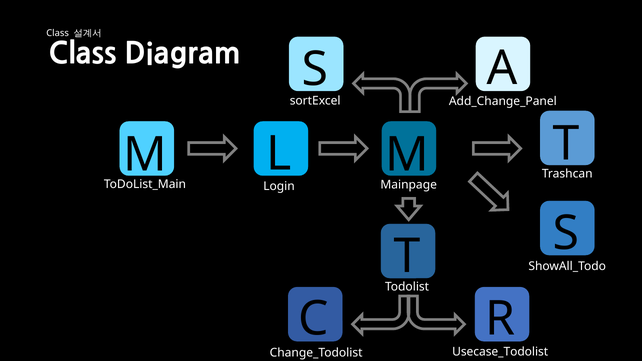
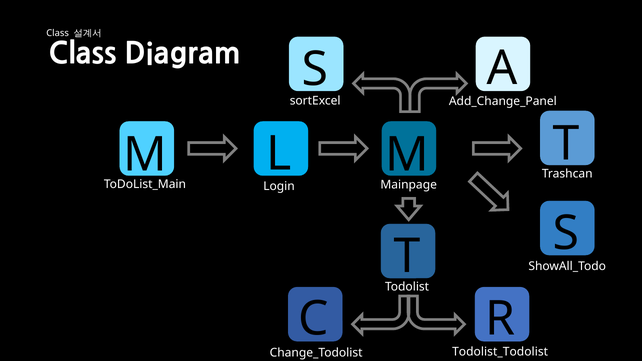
Usecase_Todolist: Usecase_Todolist -> Todolist_Todolist (500, 352)
